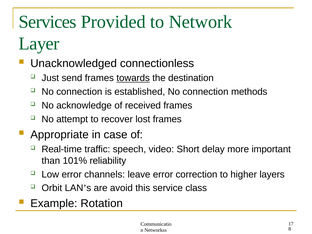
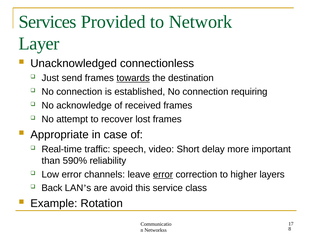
methods: methods -> requiring (249, 92)
101%: 101% -> 590% (75, 161)
error underline: none -> present (163, 174)
Orbit: Orbit -> Back (52, 188)
